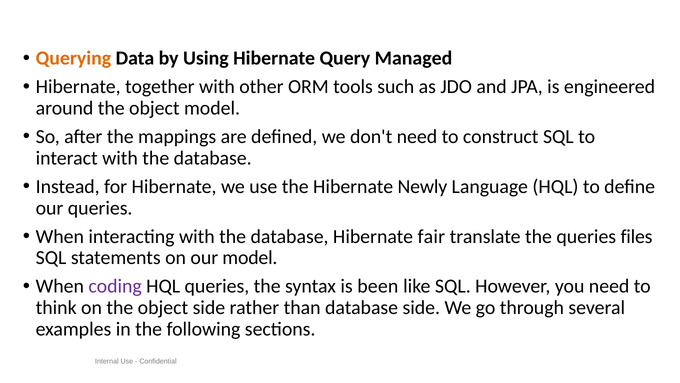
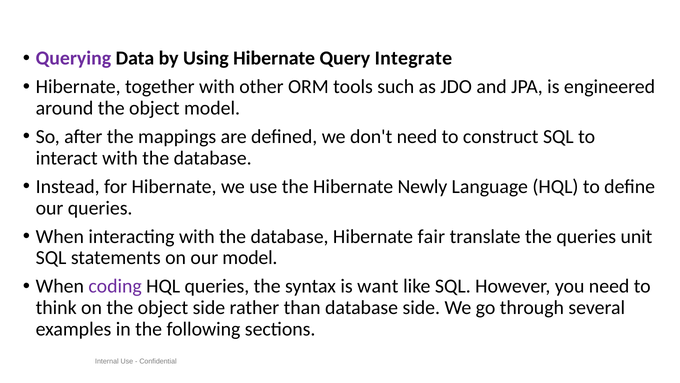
Querying colour: orange -> purple (73, 58)
Managed: Managed -> Integrate (413, 58)
files: files -> unit (636, 236)
been: been -> want (378, 286)
